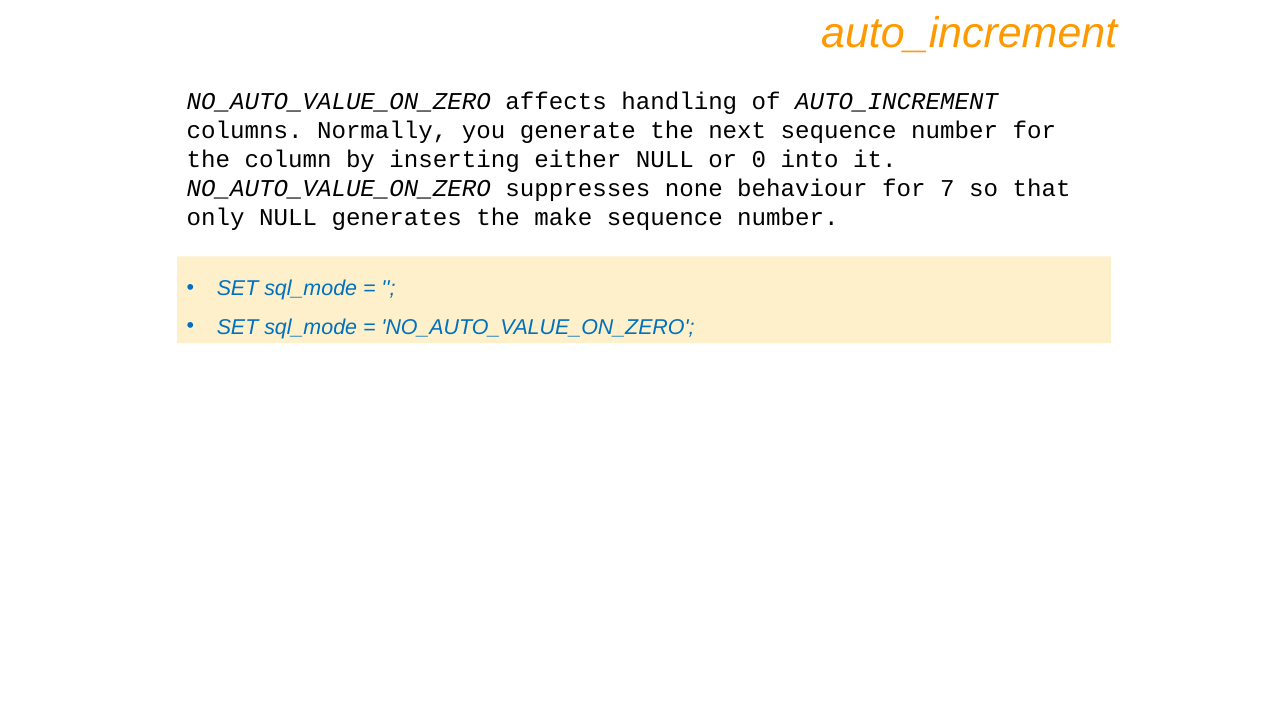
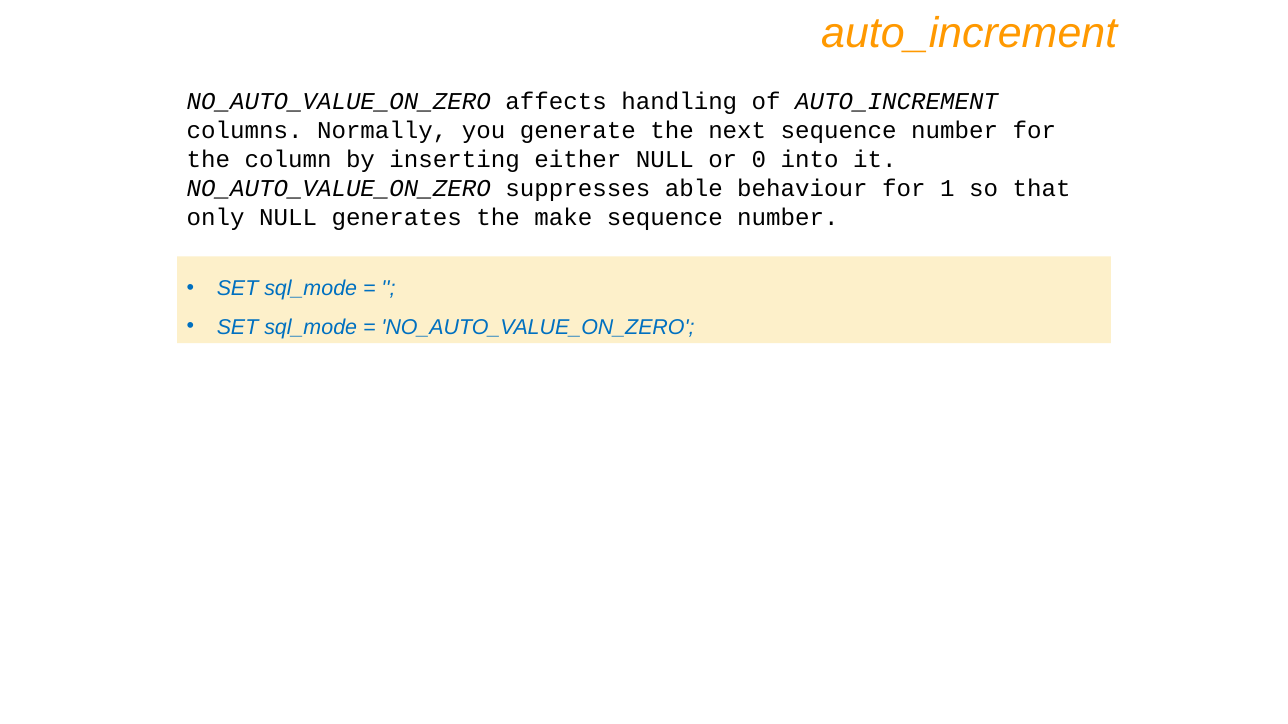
none: none -> able (694, 188)
7: 7 -> 1 (947, 188)
